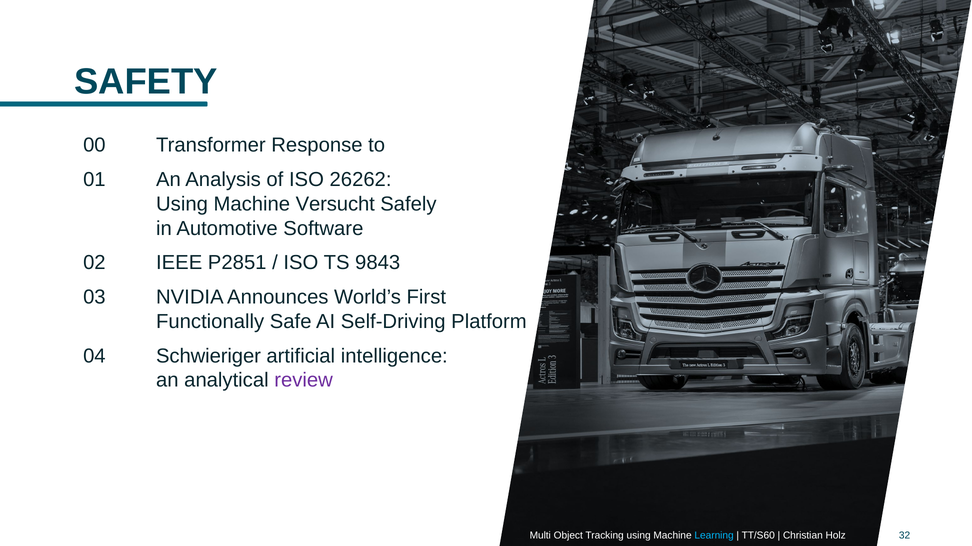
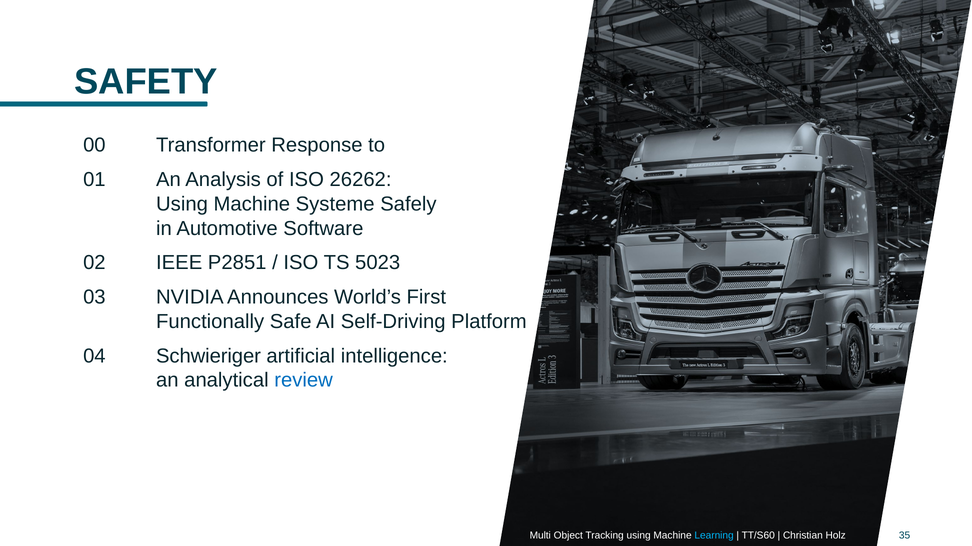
Versucht: Versucht -> Systeme (335, 204)
9843: 9843 -> 5023 (378, 263)
review colour: purple -> blue (304, 381)
32: 32 -> 35 (905, 536)
